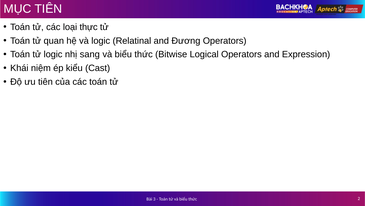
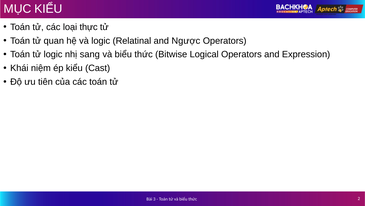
MỤC TIÊN: TIÊN -> KIỂU (48, 9)
Đương: Đương -> Ngược (186, 41)
